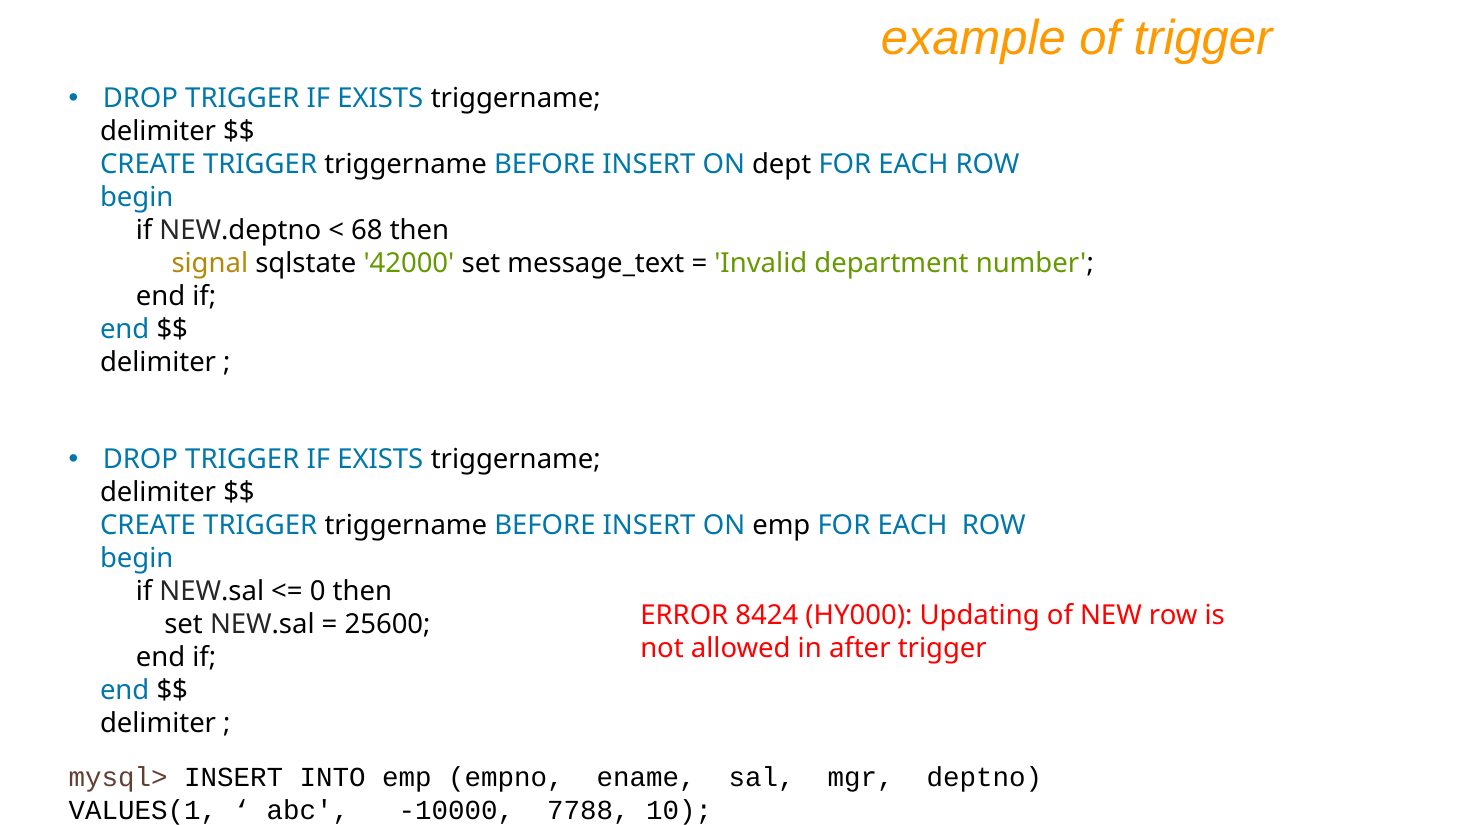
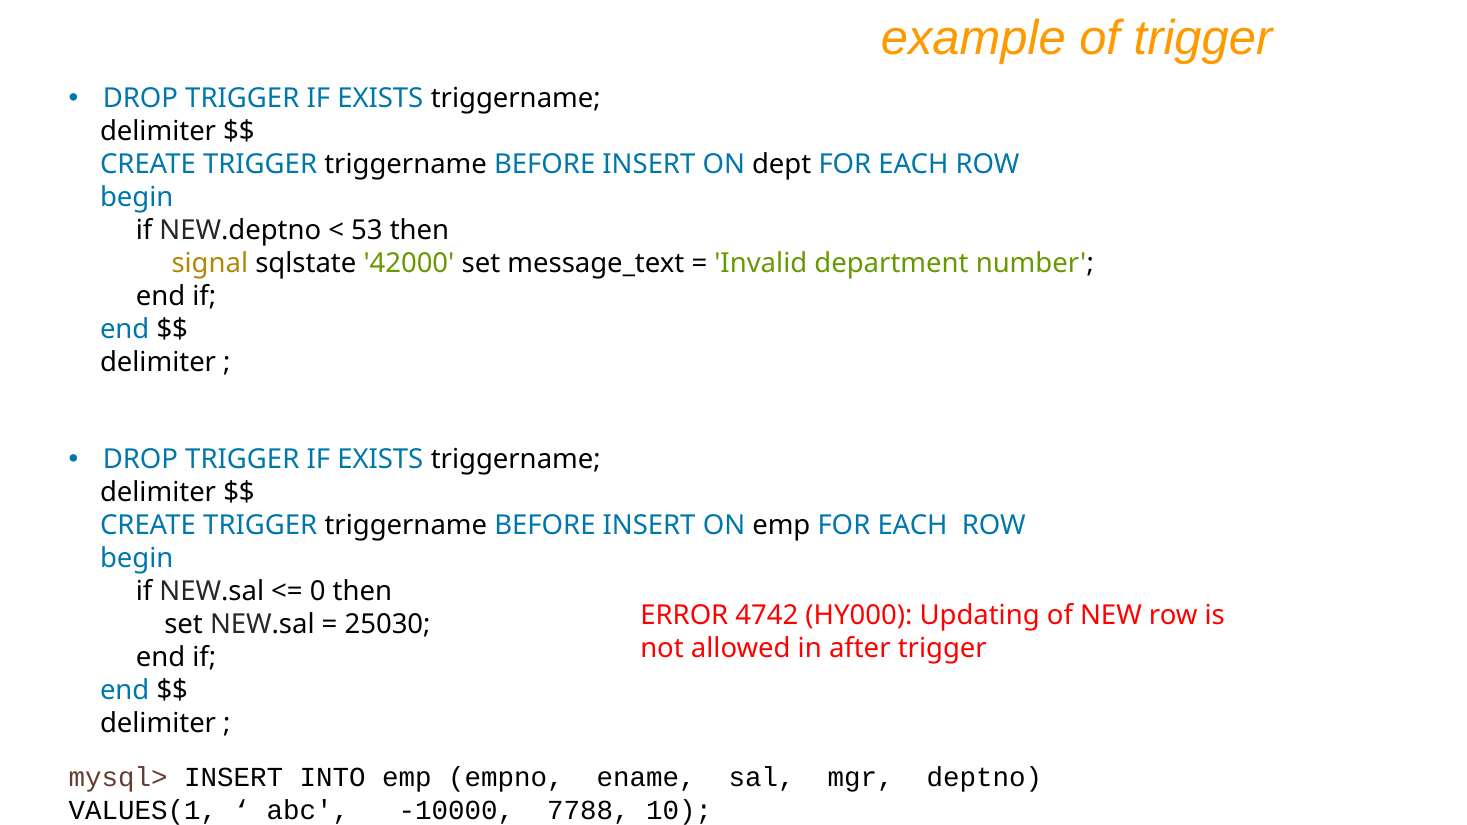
68: 68 -> 53 (367, 231)
8424: 8424 -> 4742 (767, 615)
25600: 25600 -> 25030 (388, 625)
